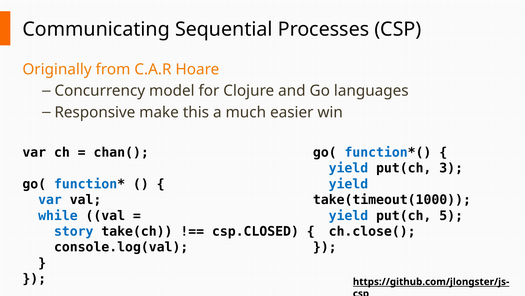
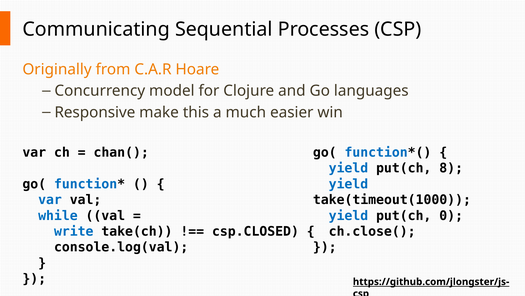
3: 3 -> 8 (451, 168)
5: 5 -> 0 (451, 215)
story: story -> write (74, 231)
